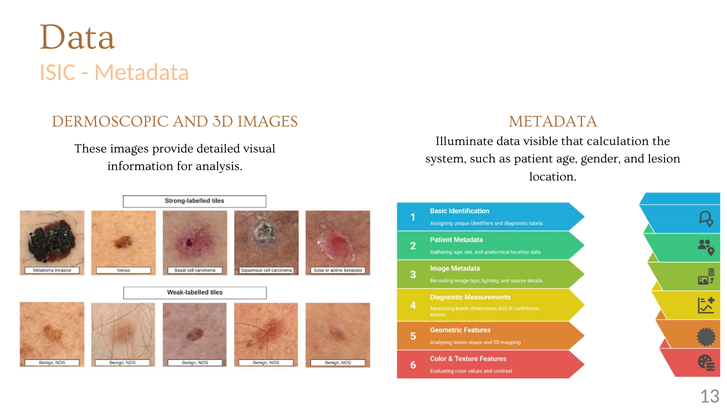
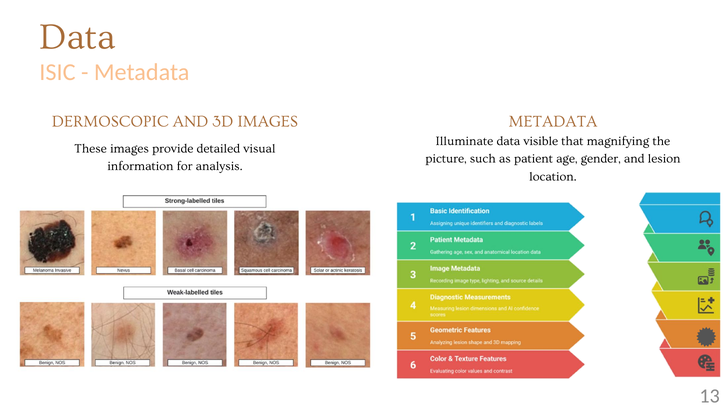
calculation: calculation -> magnifying (618, 141)
system: system -> picture (446, 159)
